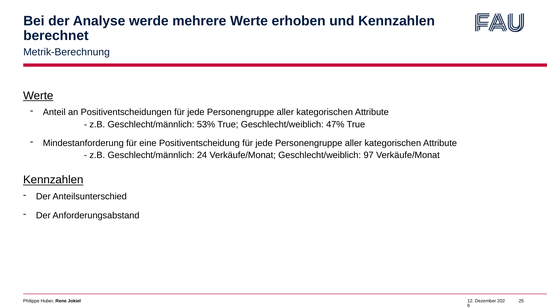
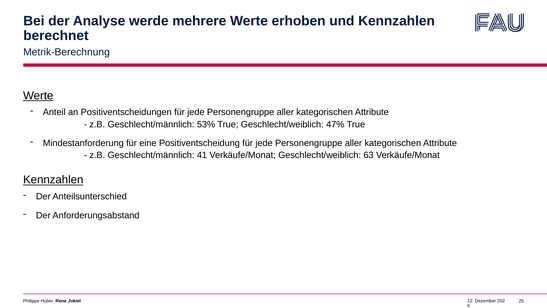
24: 24 -> 41 (202, 155)
97: 97 -> 63 (369, 155)
